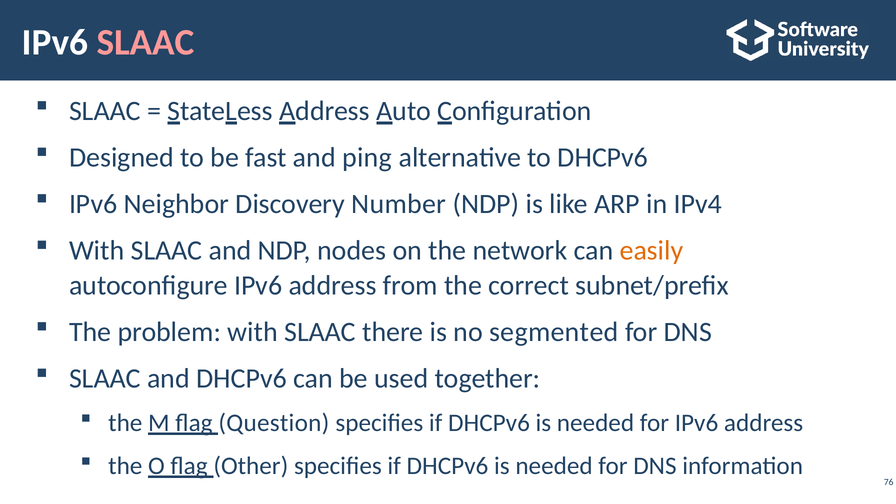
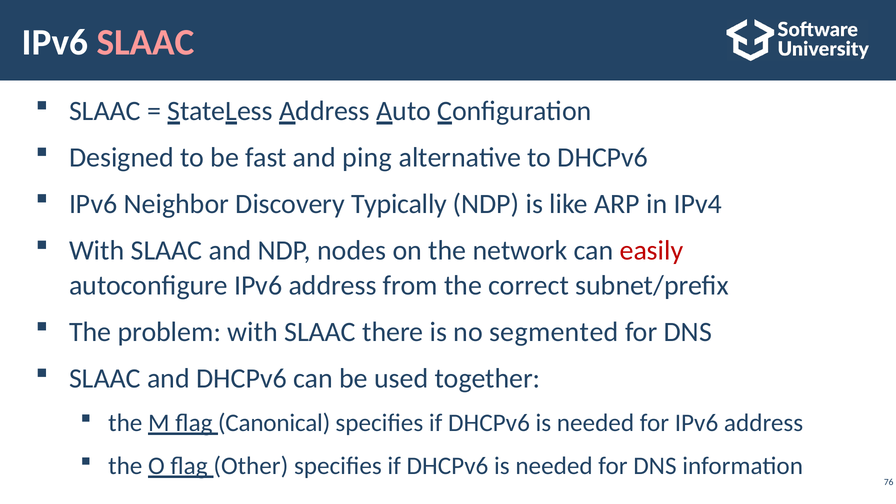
Number: Number -> Typically (399, 204)
easily colour: orange -> red (652, 250)
Question: Question -> Canonical (274, 423)
